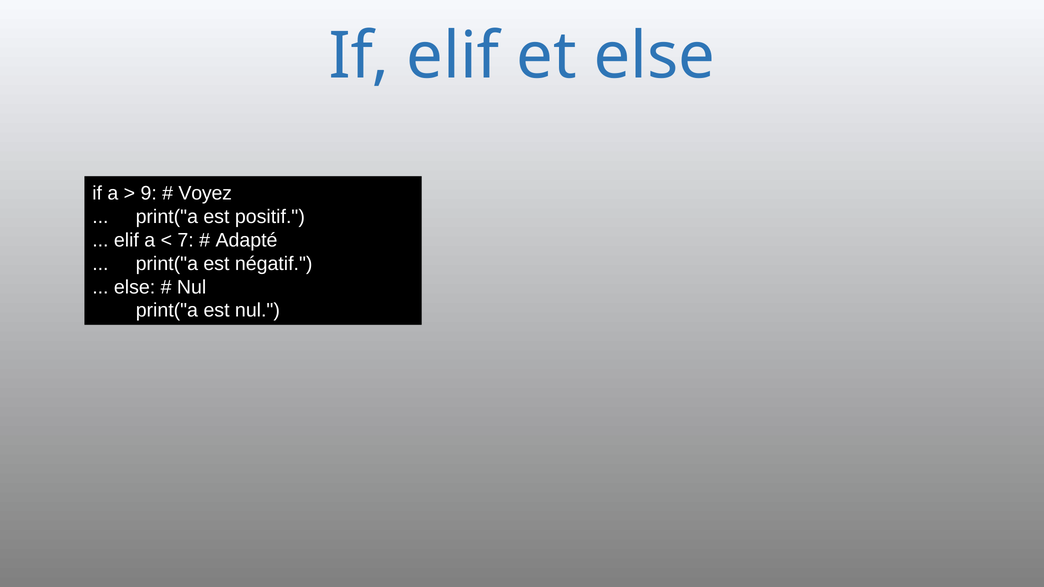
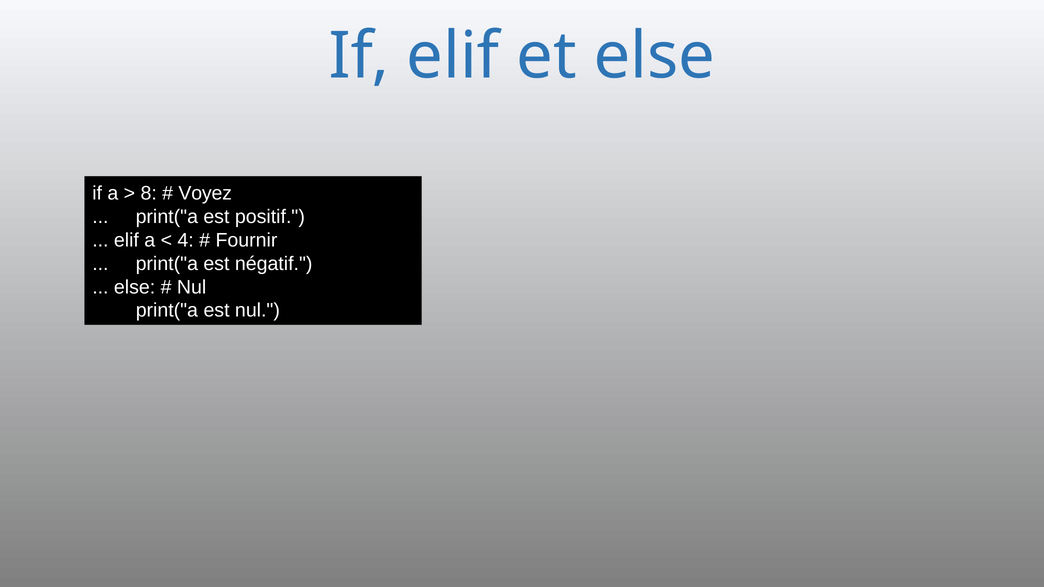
9: 9 -> 8 (149, 193)
7: 7 -> 4 (186, 240)
Adapté: Adapté -> Fournir (246, 240)
